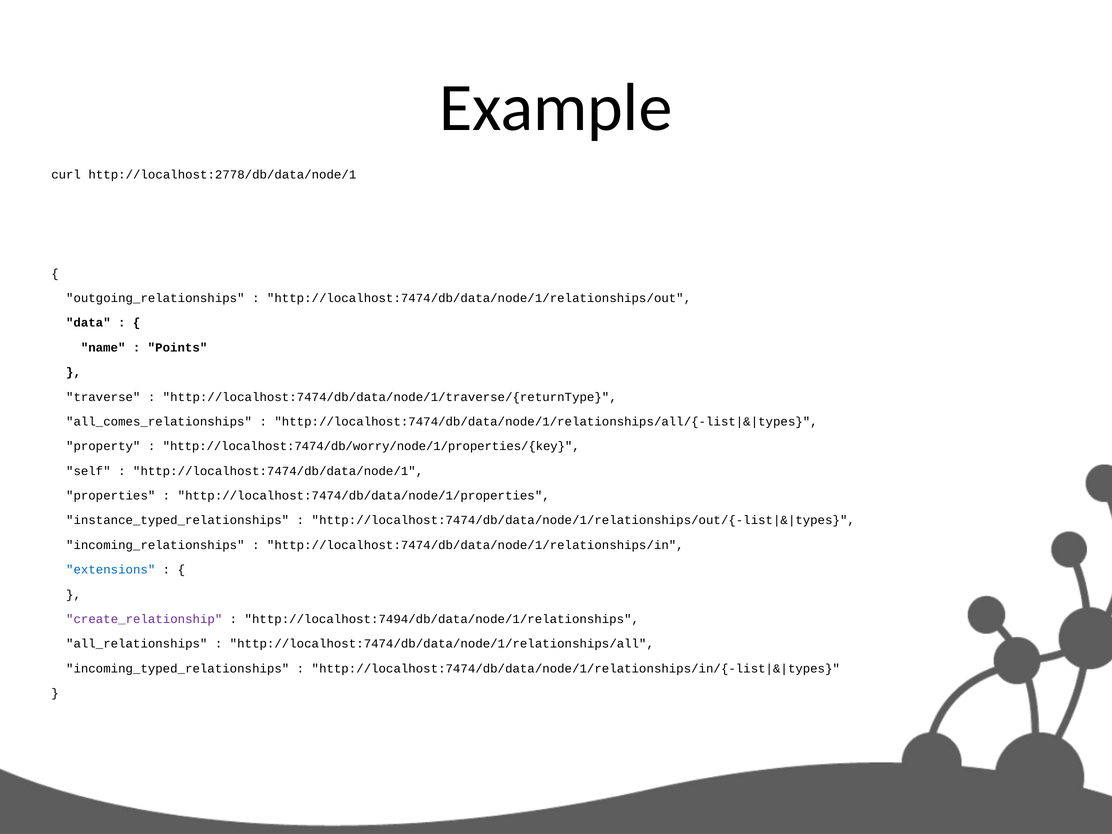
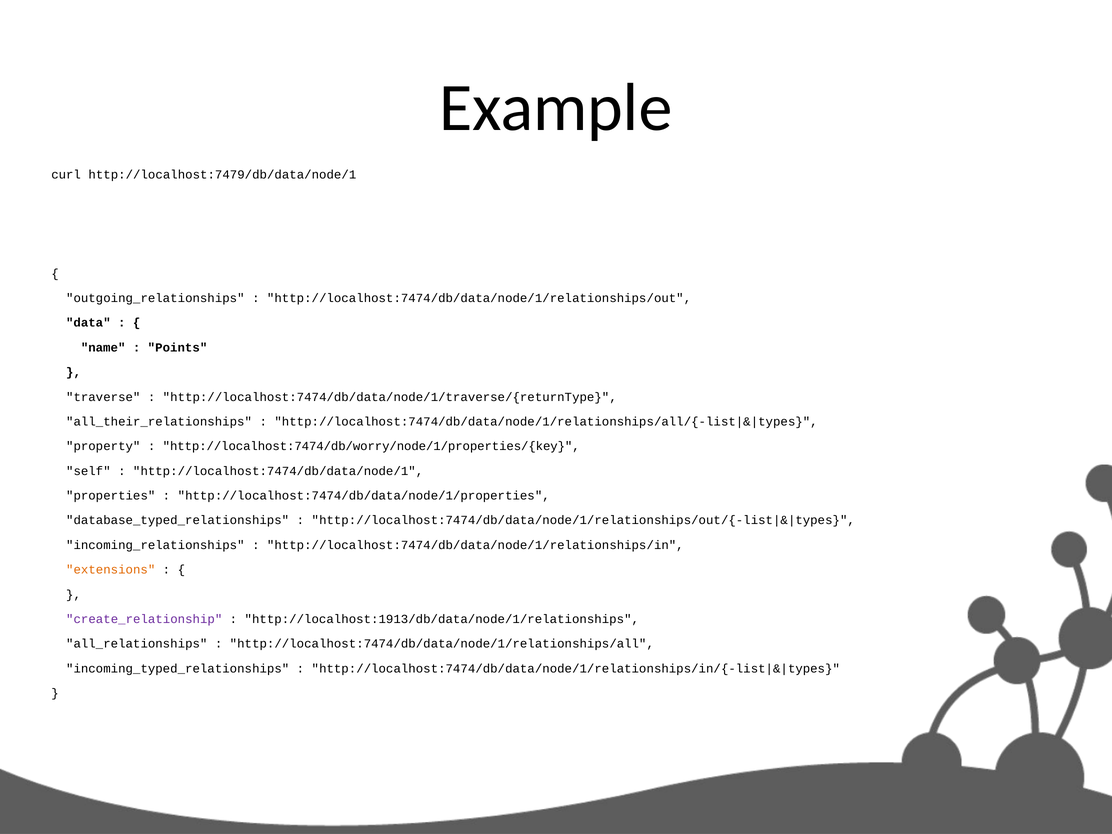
http://localhost:2778/db/data/node/1: http://localhost:2778/db/data/node/1 -> http://localhost:7479/db/data/node/1 (222, 175)
all_comes_relationships: all_comes_relationships -> all_their_relationships (159, 422)
instance_typed_relationships: instance_typed_relationships -> database_typed_relationships (178, 520)
extensions colour: blue -> orange (111, 570)
http://localhost:7494/db/data/node/1/relationships: http://localhost:7494/db/data/node/1/relationships -> http://localhost:1913/db/data/node/1/relationships (442, 619)
